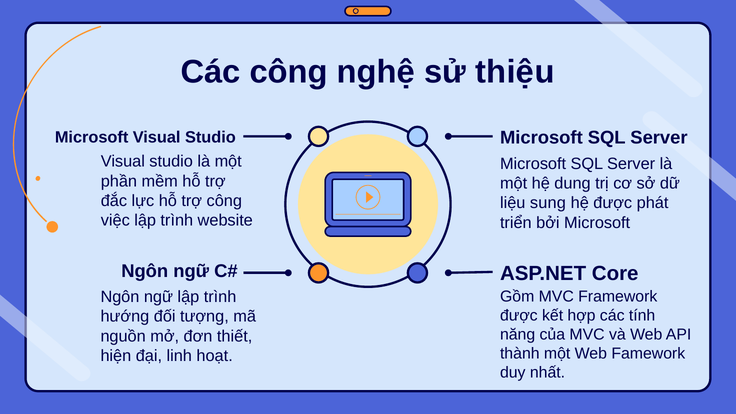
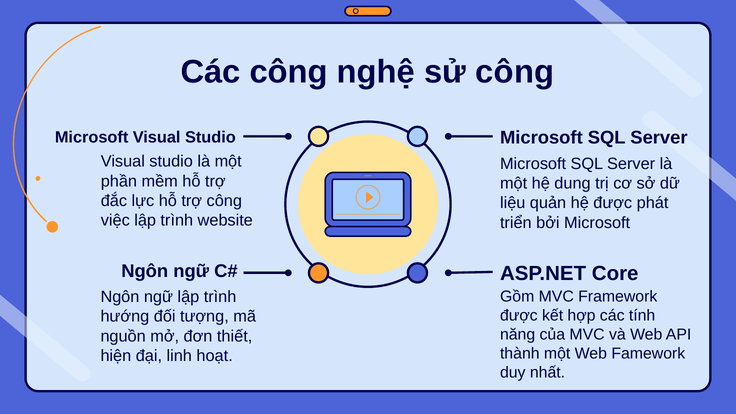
sử thiệu: thiệu -> công (515, 72)
sung: sung -> quản (548, 203)
